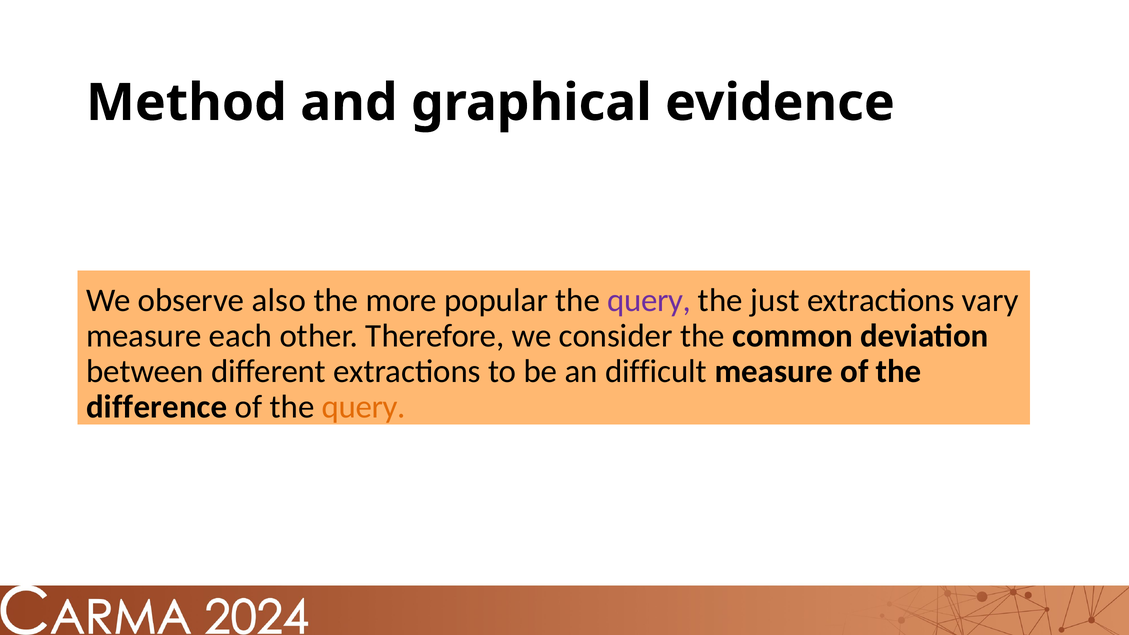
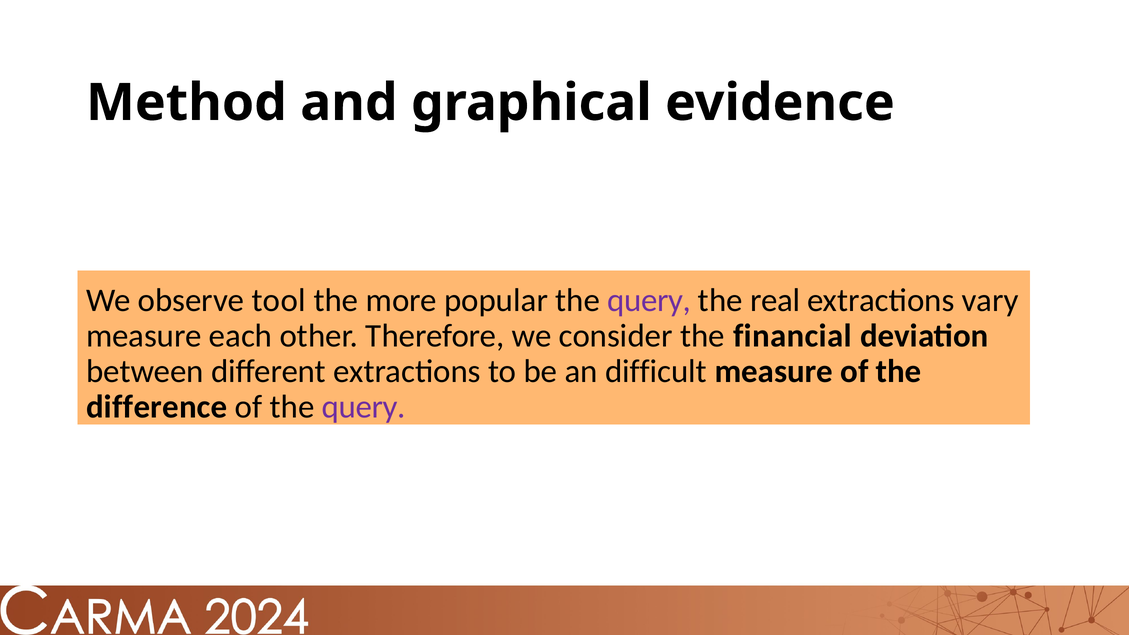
also: also -> tool (279, 300)
just: just -> real (775, 300)
common: common -> financial (792, 336)
query colour: orange -> purple (364, 407)
